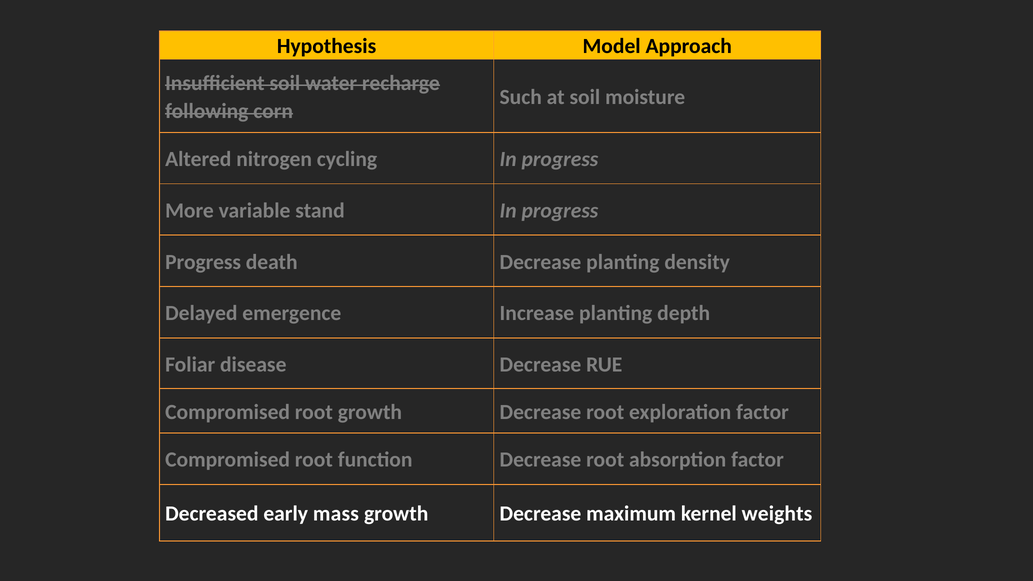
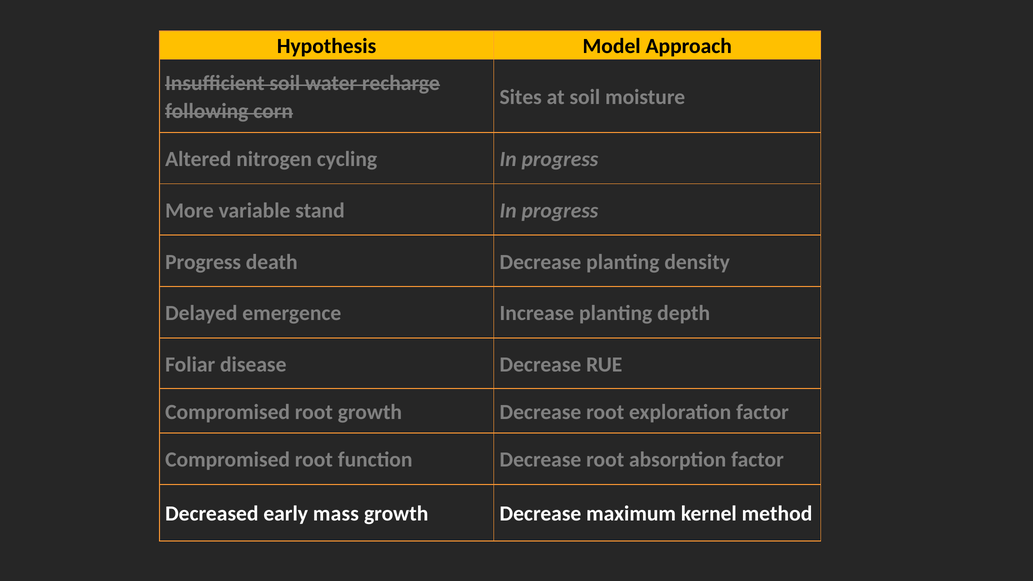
Such: Such -> Sites (521, 97)
weights: weights -> method (777, 514)
